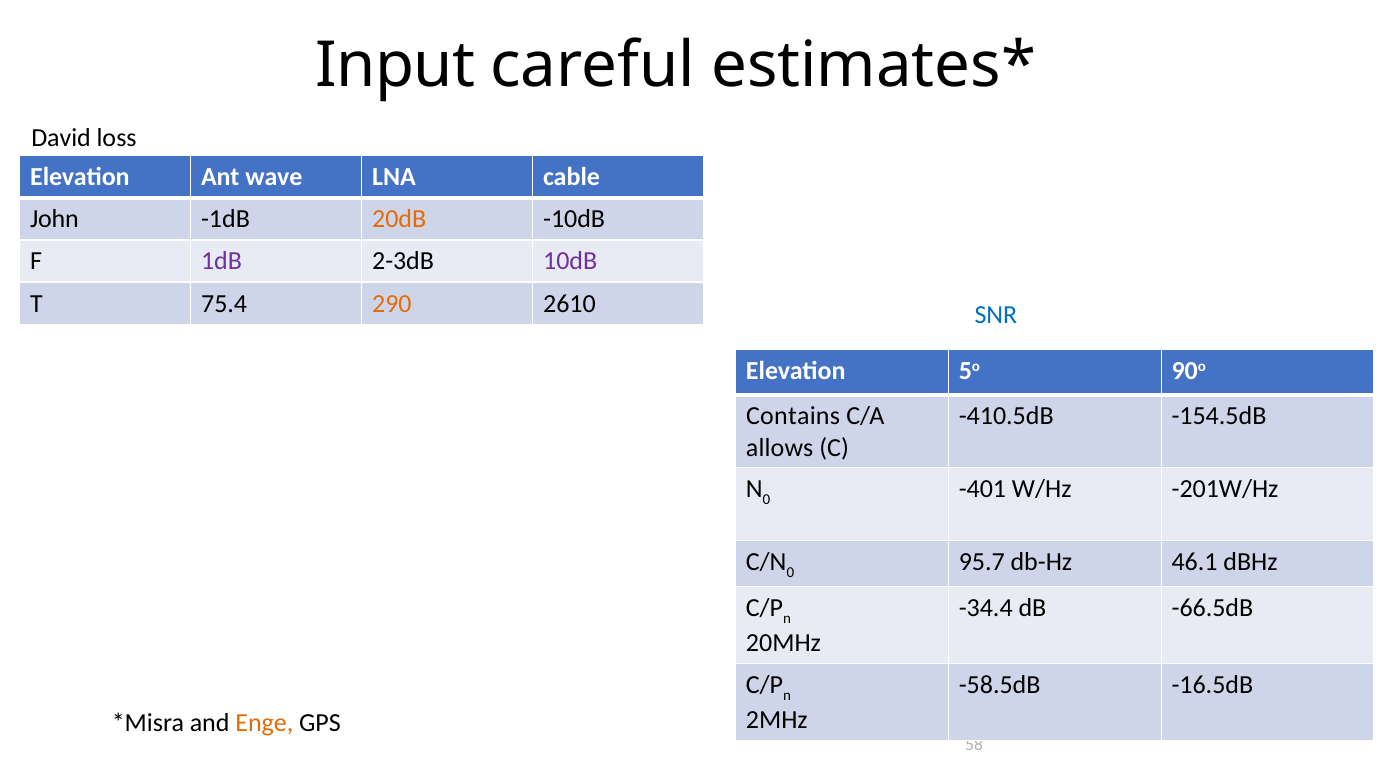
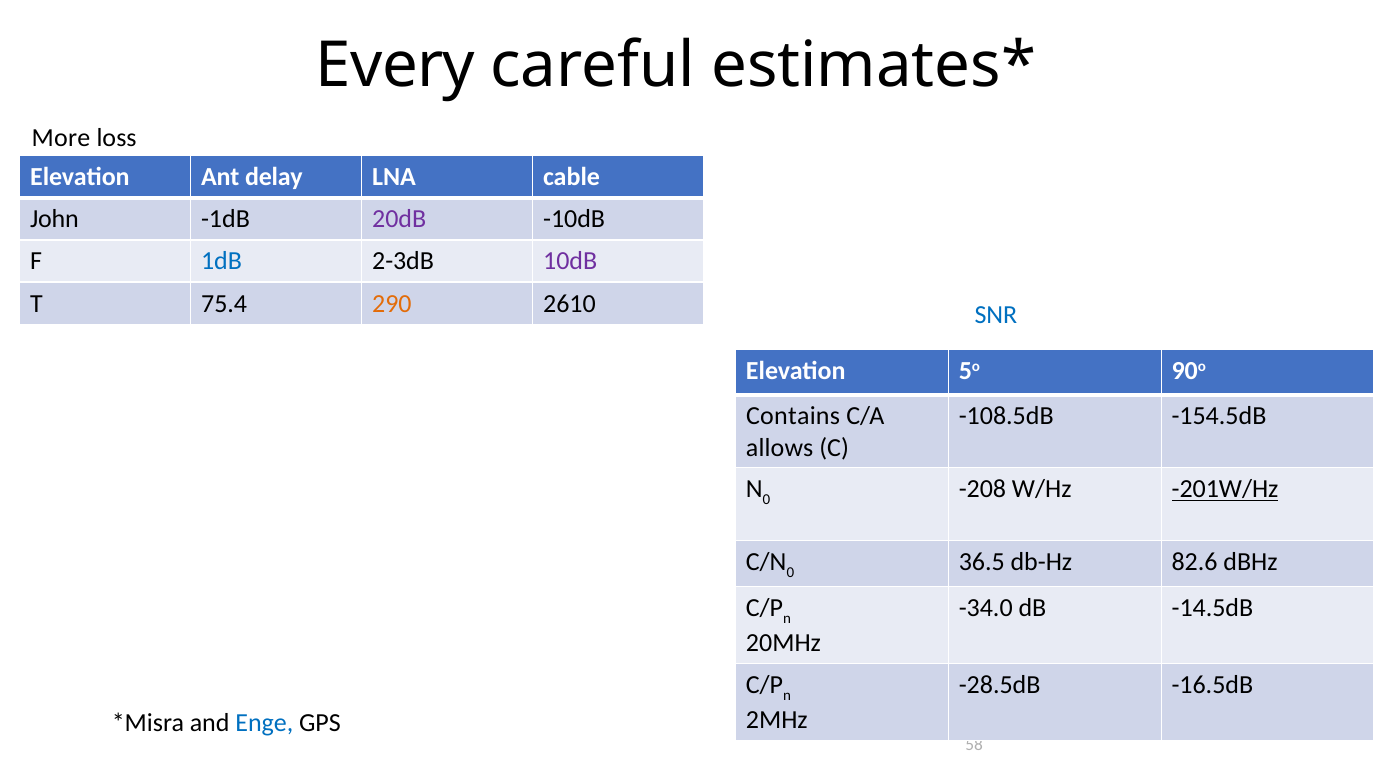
Input: Input -> Every (396, 65)
David: David -> More (61, 138)
wave: wave -> delay (274, 177)
20dB colour: orange -> purple (399, 219)
1dB colour: purple -> blue (222, 261)
-410.5dB: -410.5dB -> -108.5dB (1006, 416)
-401: -401 -> -208 (982, 489)
-201W/Hz underline: none -> present (1225, 489)
95.7: 95.7 -> 36.5 (982, 562)
46.1: 46.1 -> 82.6 (1195, 562)
-34.4: -34.4 -> -34.0 (986, 608)
-66.5dB: -66.5dB -> -14.5dB (1212, 608)
-58.5dB: -58.5dB -> -28.5dB (1000, 685)
Enge colour: orange -> blue (264, 723)
